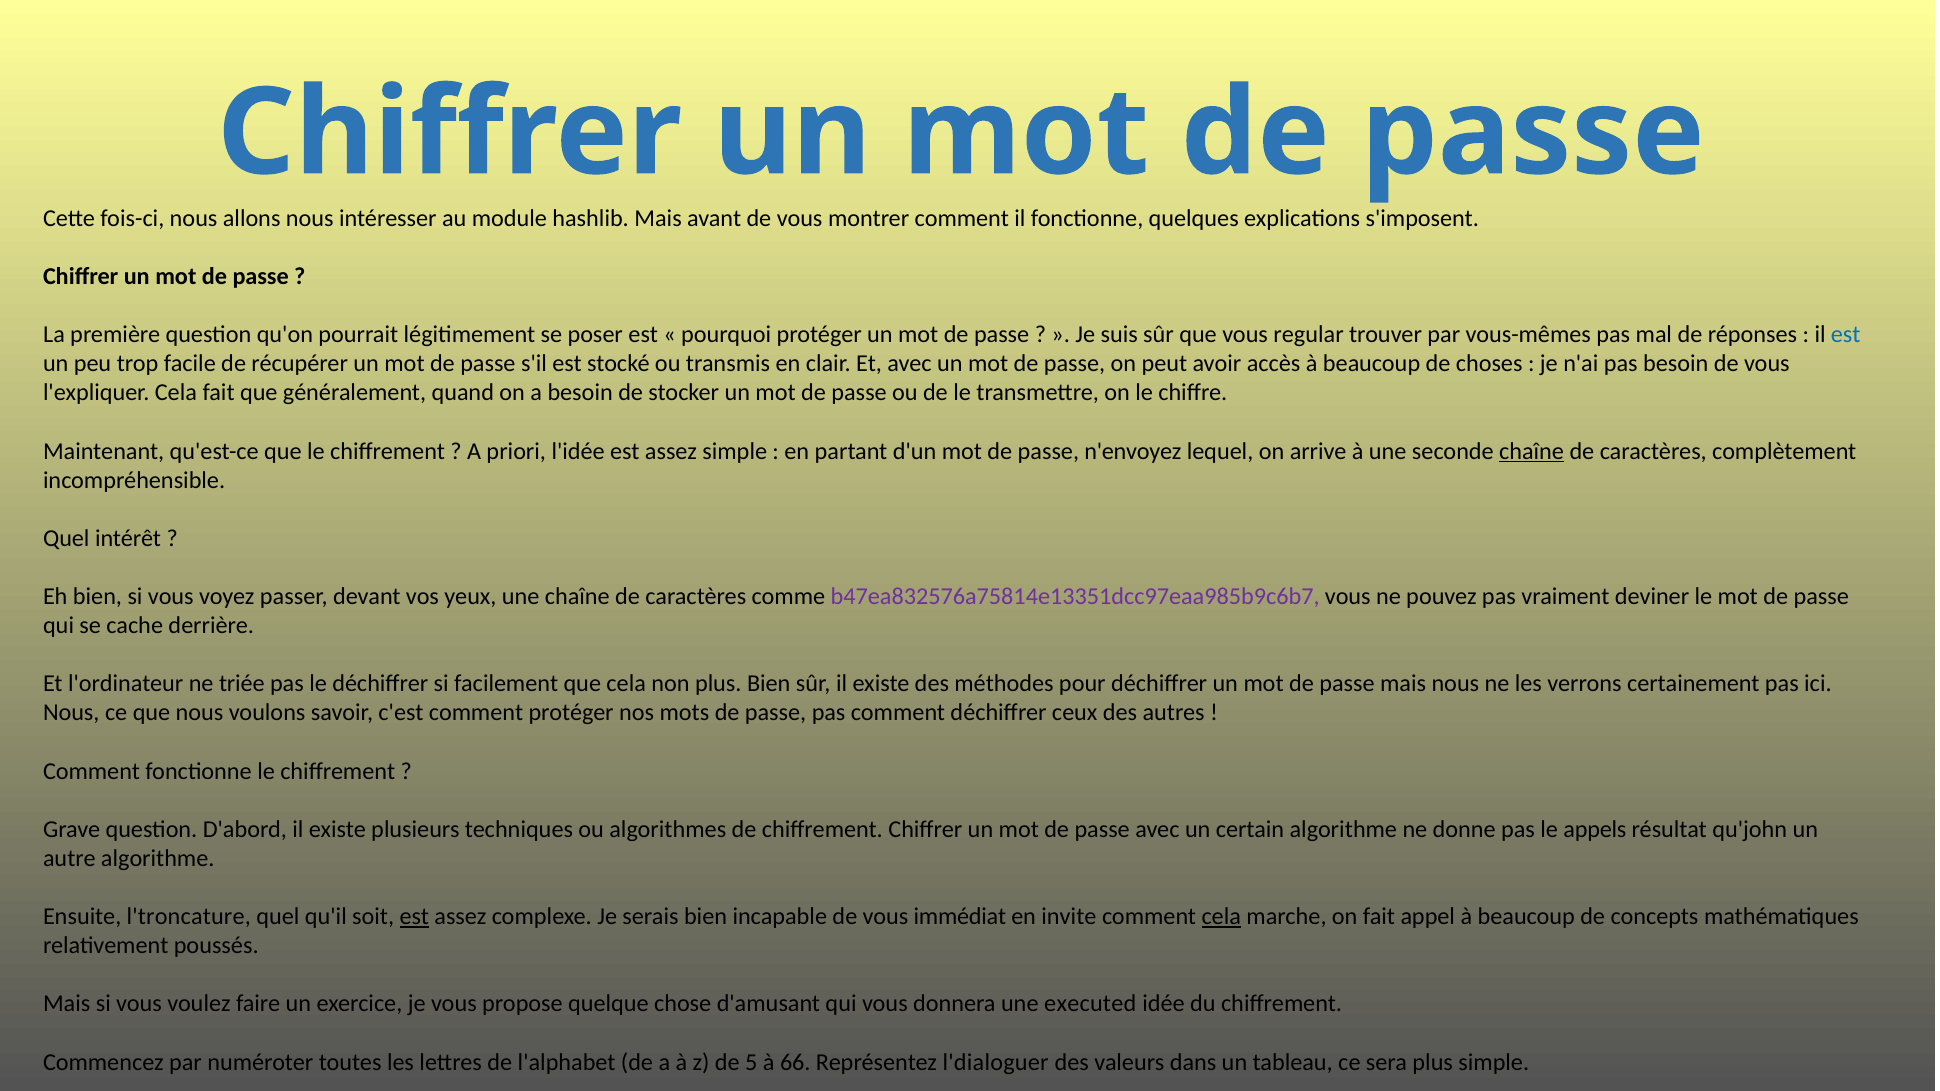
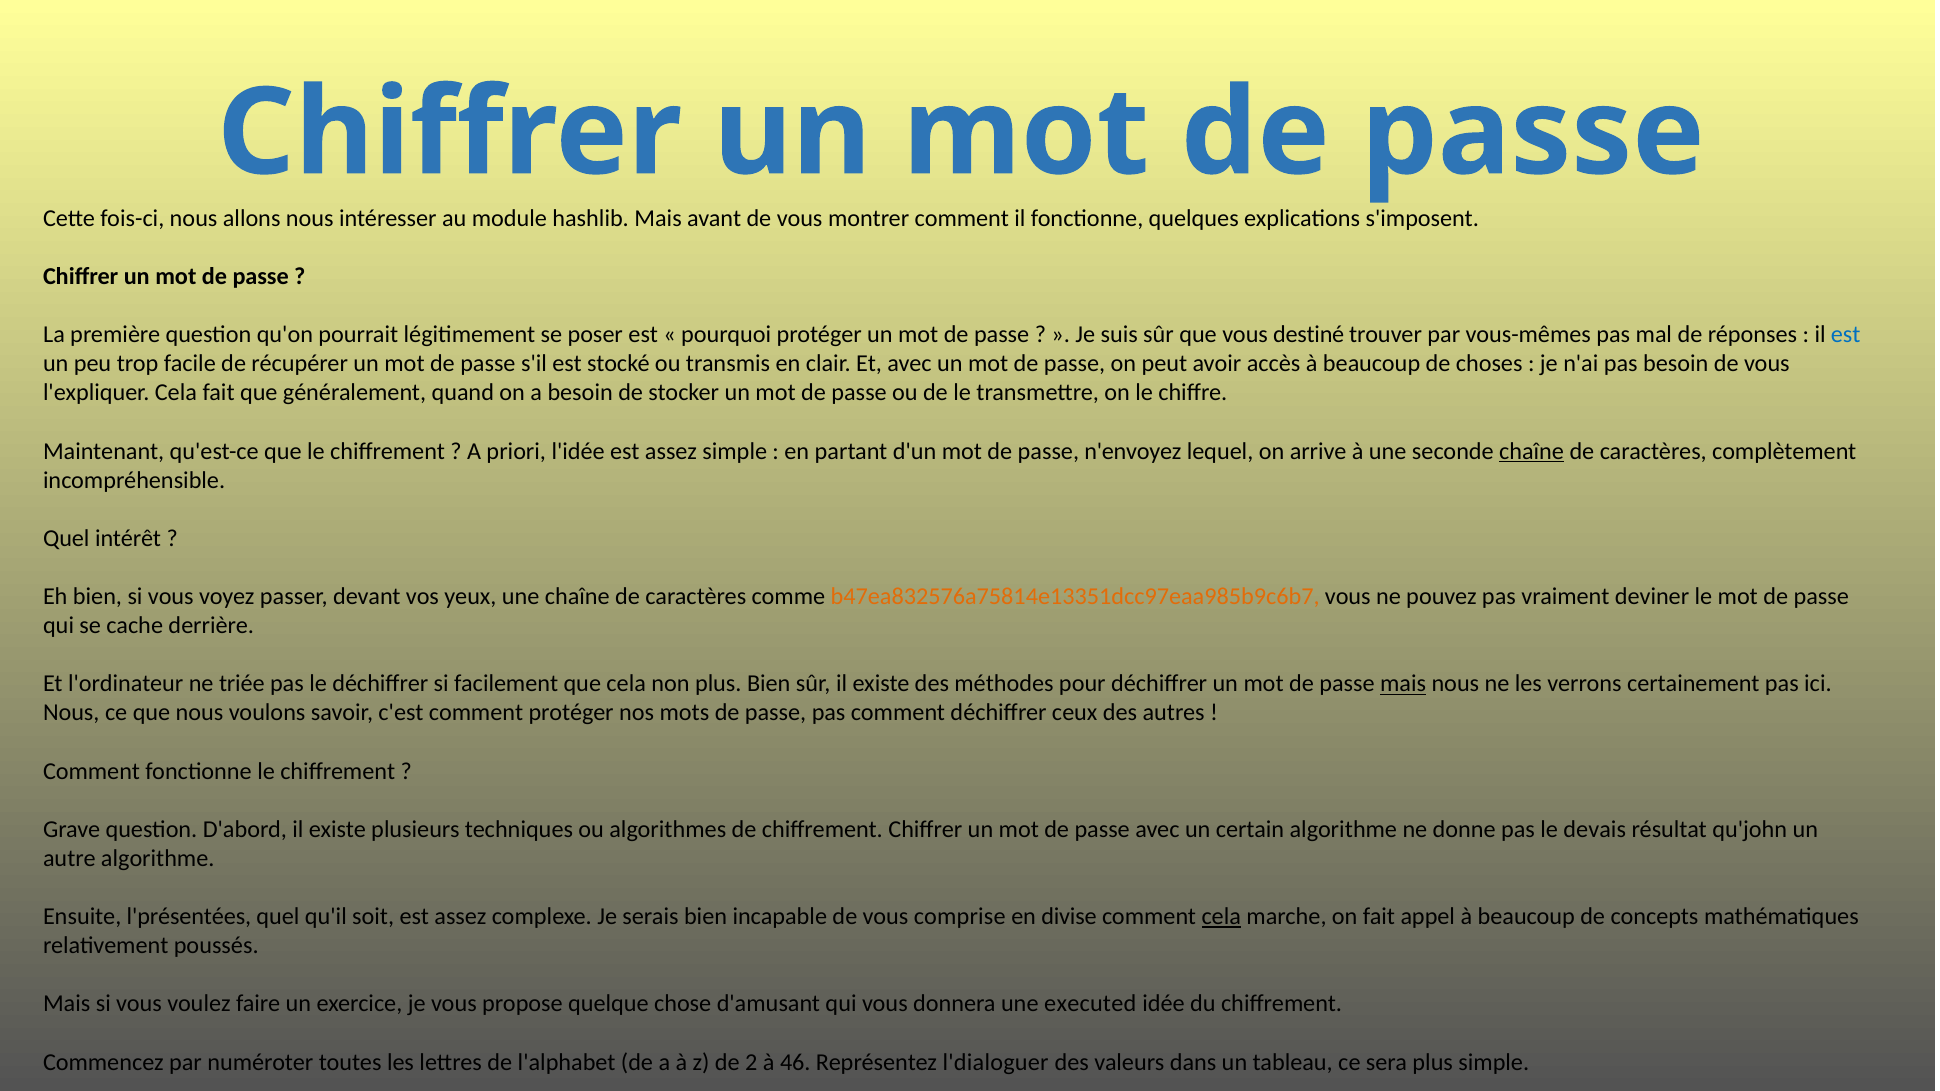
regular: regular -> destiné (1309, 335)
b47ea832576a75814e13351dcc97eaa985b9c6b7 colour: purple -> orange (1075, 597)
mais underline: none -> present (1403, 684)
appels: appels -> devais (1595, 829)
l'troncature: l'troncature -> l'présentées (189, 917)
est underline: present -> none (414, 917)
immédiat: immédiat -> comprise (960, 917)
invite: invite -> divise (1069, 917)
5: 5 -> 2 (751, 1062)
66: 66 -> 46 (795, 1062)
